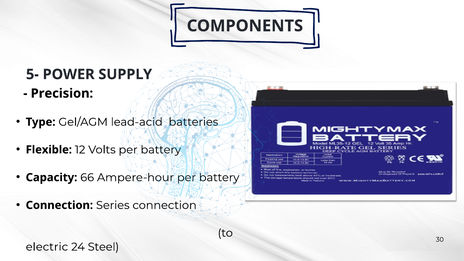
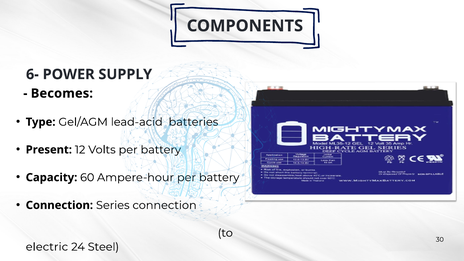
5-: 5- -> 6- (32, 74)
Precision: Precision -> Becomes (62, 93)
Flexible: Flexible -> Present (49, 150)
66: 66 -> 60 (87, 177)
